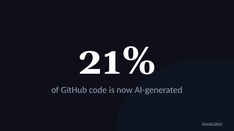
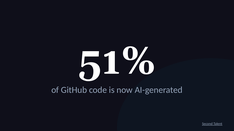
21%: 21% -> 51% (117, 61)
